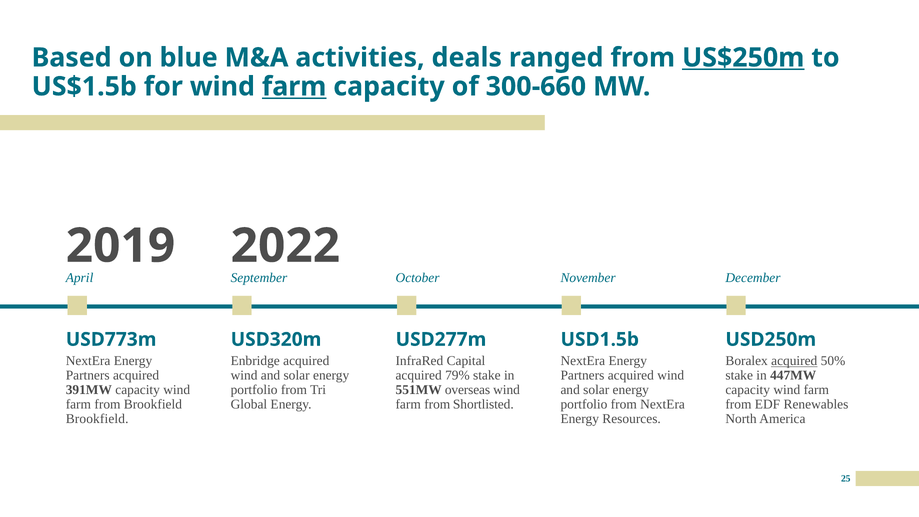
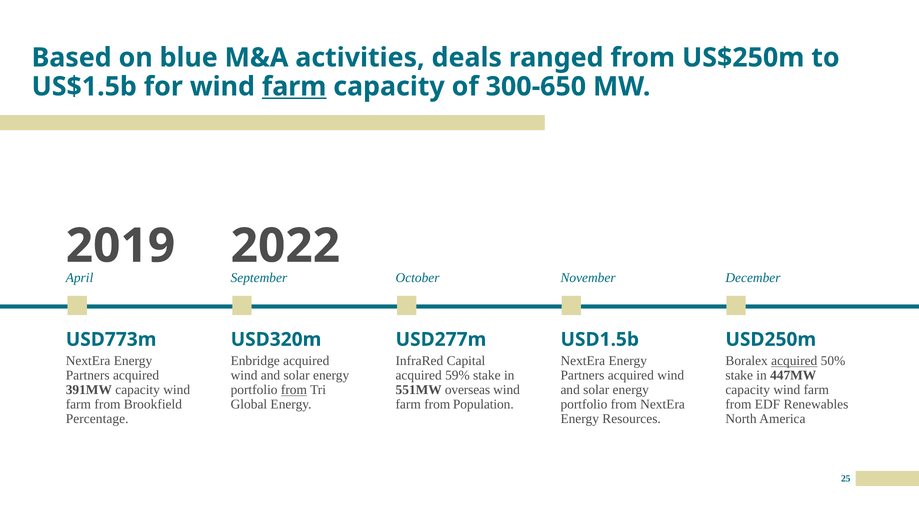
US$250m underline: present -> none (743, 58)
300-660: 300-660 -> 300-650 (536, 87)
79%: 79% -> 59% (457, 375)
from underline: none -> present (294, 390)
Shortlisted: Shortlisted -> Population (483, 404)
Brookfield: Brookfield -> Percentage (97, 419)
